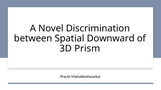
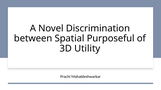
Downward: Downward -> Purposeful (111, 39)
Prism: Prism -> Utility (87, 49)
